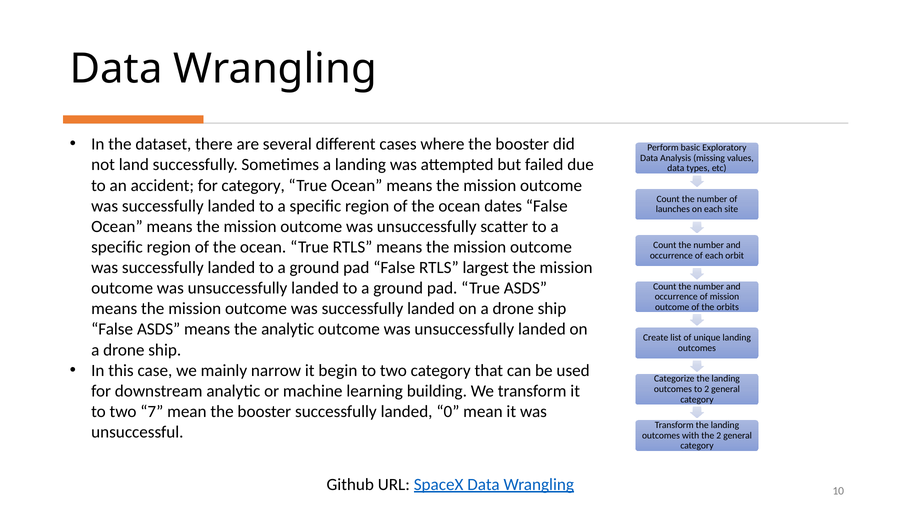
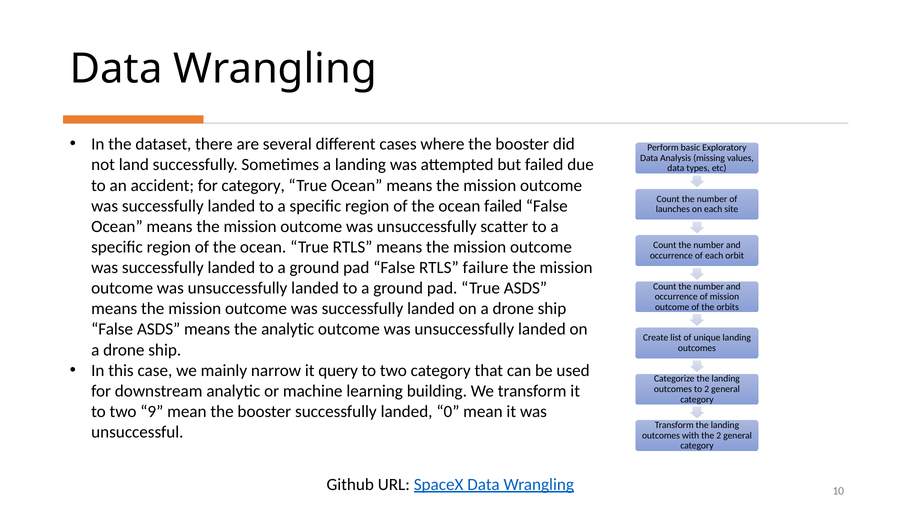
ocean dates: dates -> failed (503, 206)
largest: largest -> failure (486, 268)
begin: begin -> query (338, 371)
7: 7 -> 9 (152, 412)
